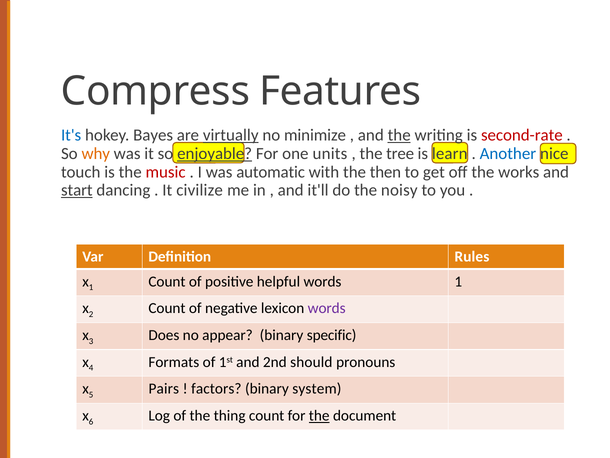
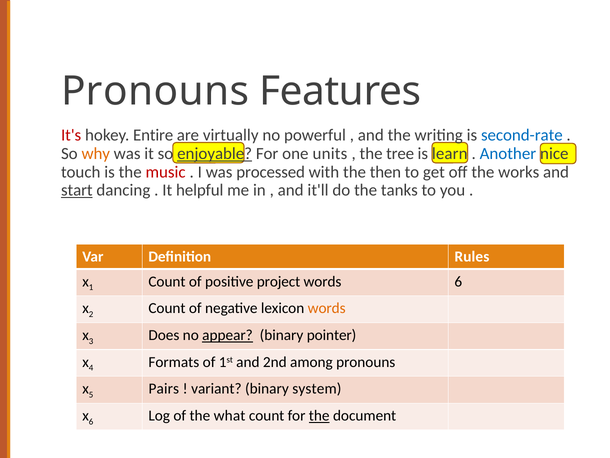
Compress: Compress -> Pronouns (155, 91)
It's colour: blue -> red (71, 135)
Bayes: Bayes -> Entire (153, 135)
virtually underline: present -> none (231, 135)
minimize: minimize -> powerful (315, 135)
the underline: present -> none (399, 135)
second-rate colour: red -> blue (522, 135)
automatic: automatic -> processed (271, 172)
civilize: civilize -> helpful (200, 190)
noisy: noisy -> tanks (399, 190)
helpful: helpful -> project (279, 281)
words 1: 1 -> 6 (458, 281)
words colour: purple -> orange (327, 308)
appear underline: none -> present (228, 335)
specific: specific -> pointer (332, 335)
should: should -> among (311, 362)
factors: factors -> variant (216, 388)
thing: thing -> what (230, 415)
